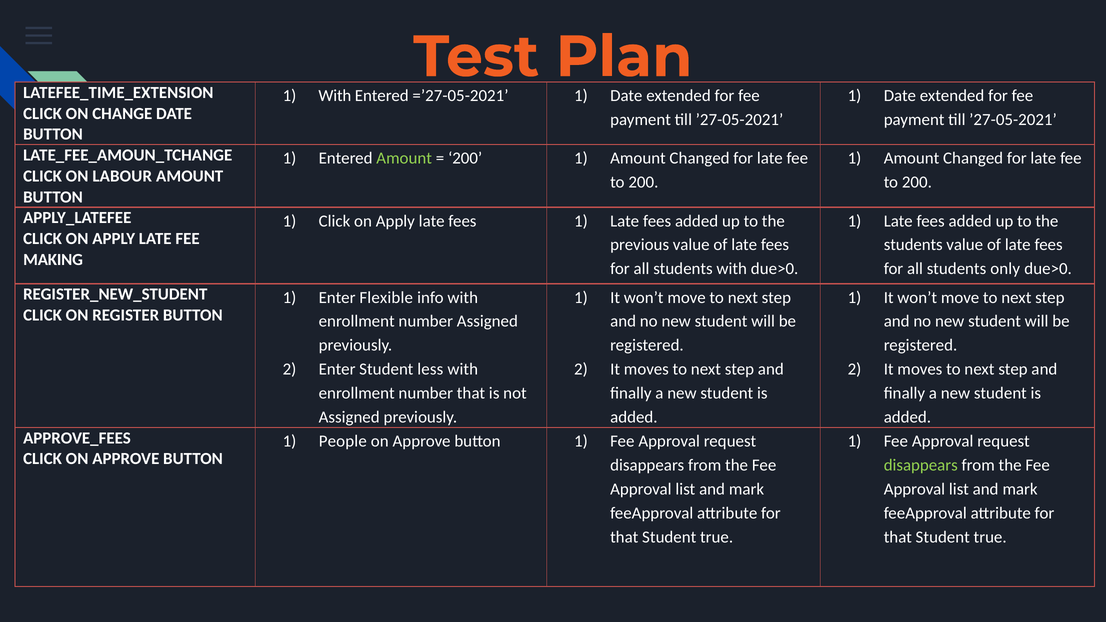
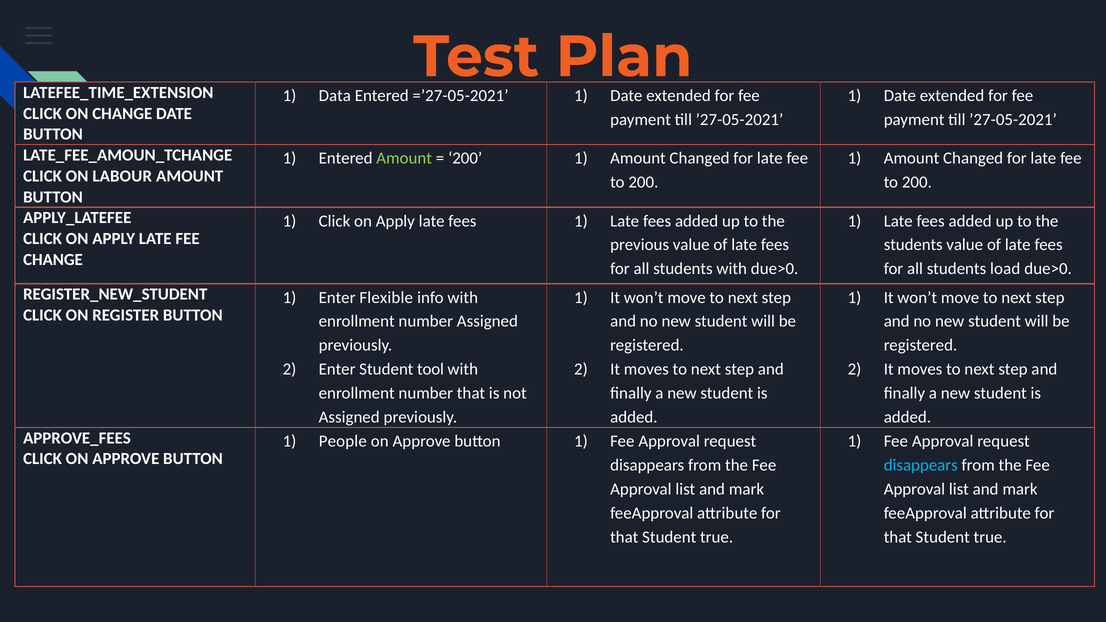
With: With -> Data (335, 96)
MAKING: MAKING -> CHANGE (53, 260)
only: only -> load (1005, 269)
less: less -> tool (430, 369)
disappears colour: light green -> light blue (921, 465)
